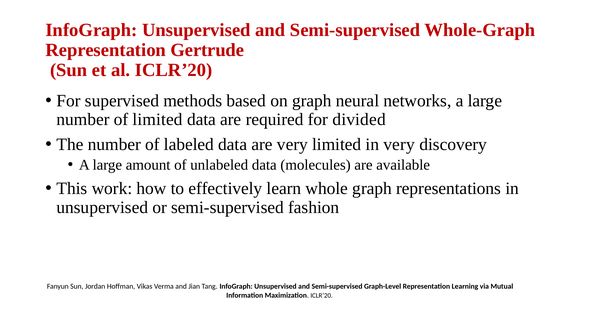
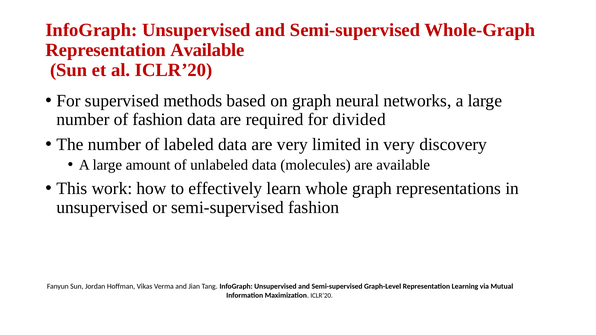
Representation Gertrude: Gertrude -> Available (207, 50)
of limited: limited -> fashion (158, 120)
